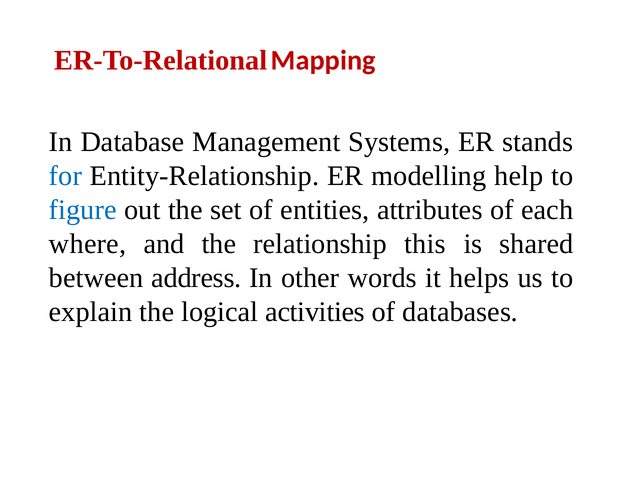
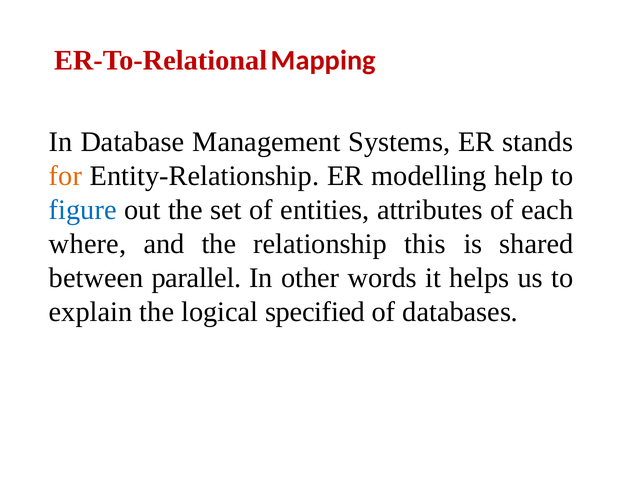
for colour: blue -> orange (65, 176)
address: address -> parallel (196, 278)
activities: activities -> specified (315, 312)
